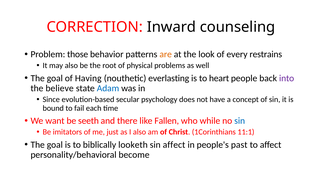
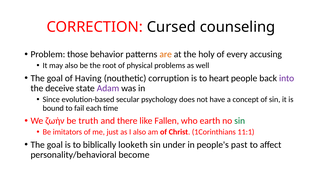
Inward: Inward -> Cursed (171, 27)
look: look -> holy (206, 54)
restrains: restrains -> accusing (266, 54)
everlasting: everlasting -> corruption (169, 78)
believe: believe -> deceive (60, 88)
Adam colour: blue -> purple (108, 88)
want: want -> ζωὴν (55, 121)
seeth: seeth -> truth (88, 121)
while: while -> earth (210, 121)
sin colour: blue -> green (240, 121)
sin affect: affect -> under (174, 145)
